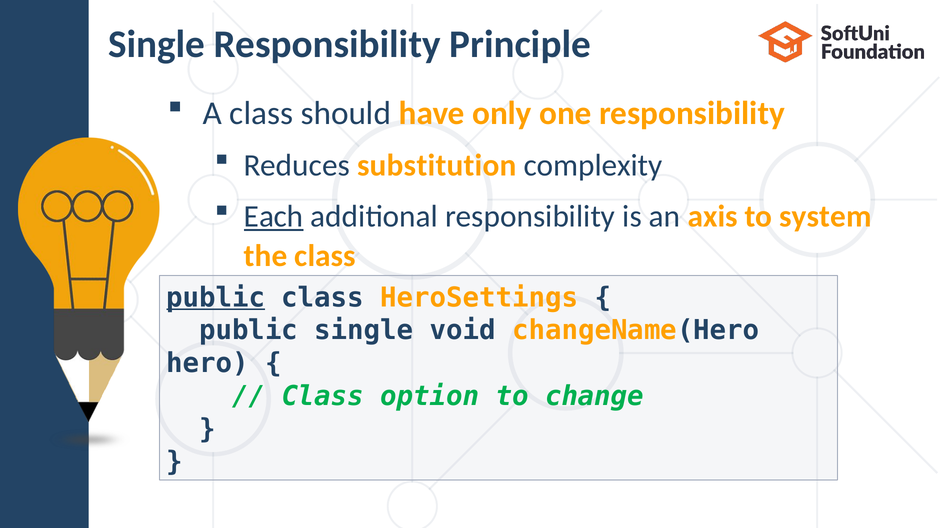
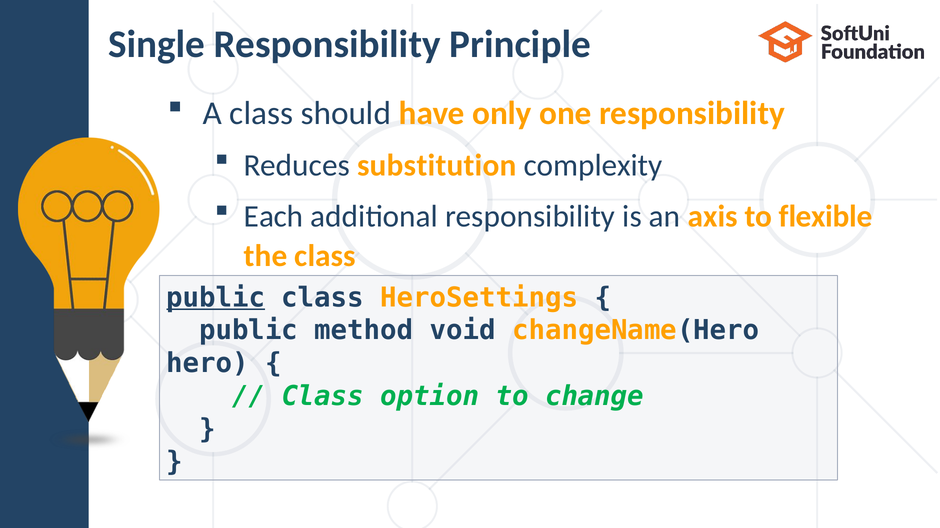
Each underline: present -> none (274, 217)
system: system -> flexible (826, 217)
public single: single -> method (364, 331)
